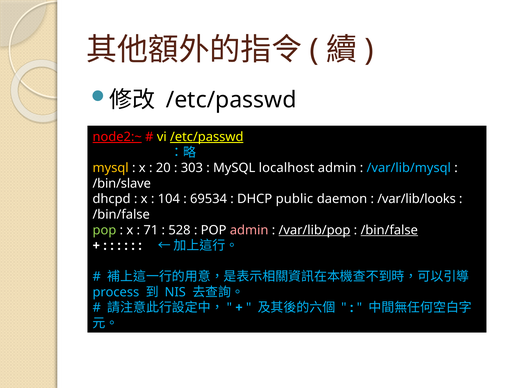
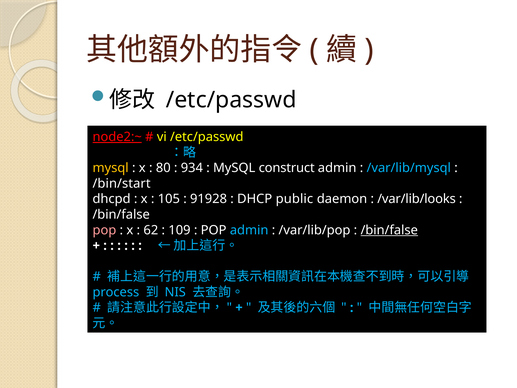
/etc/passwd underline: present -> none (207, 137)
20: 20 -> 80 (163, 168)
303: 303 -> 934 (192, 168)
localhost: localhost -> construct (287, 168)
/bin/slave: /bin/slave -> /bin/start (122, 183)
104: 104 -> 105 (169, 199)
69534: 69534 -> 91928 (209, 199)
pop colour: light green -> pink (104, 230)
71: 71 -> 62 (151, 230)
528: 528 -> 109 (179, 230)
admin colour: pink -> light blue (249, 230)
/var/lib/pop underline: present -> none (314, 230)
